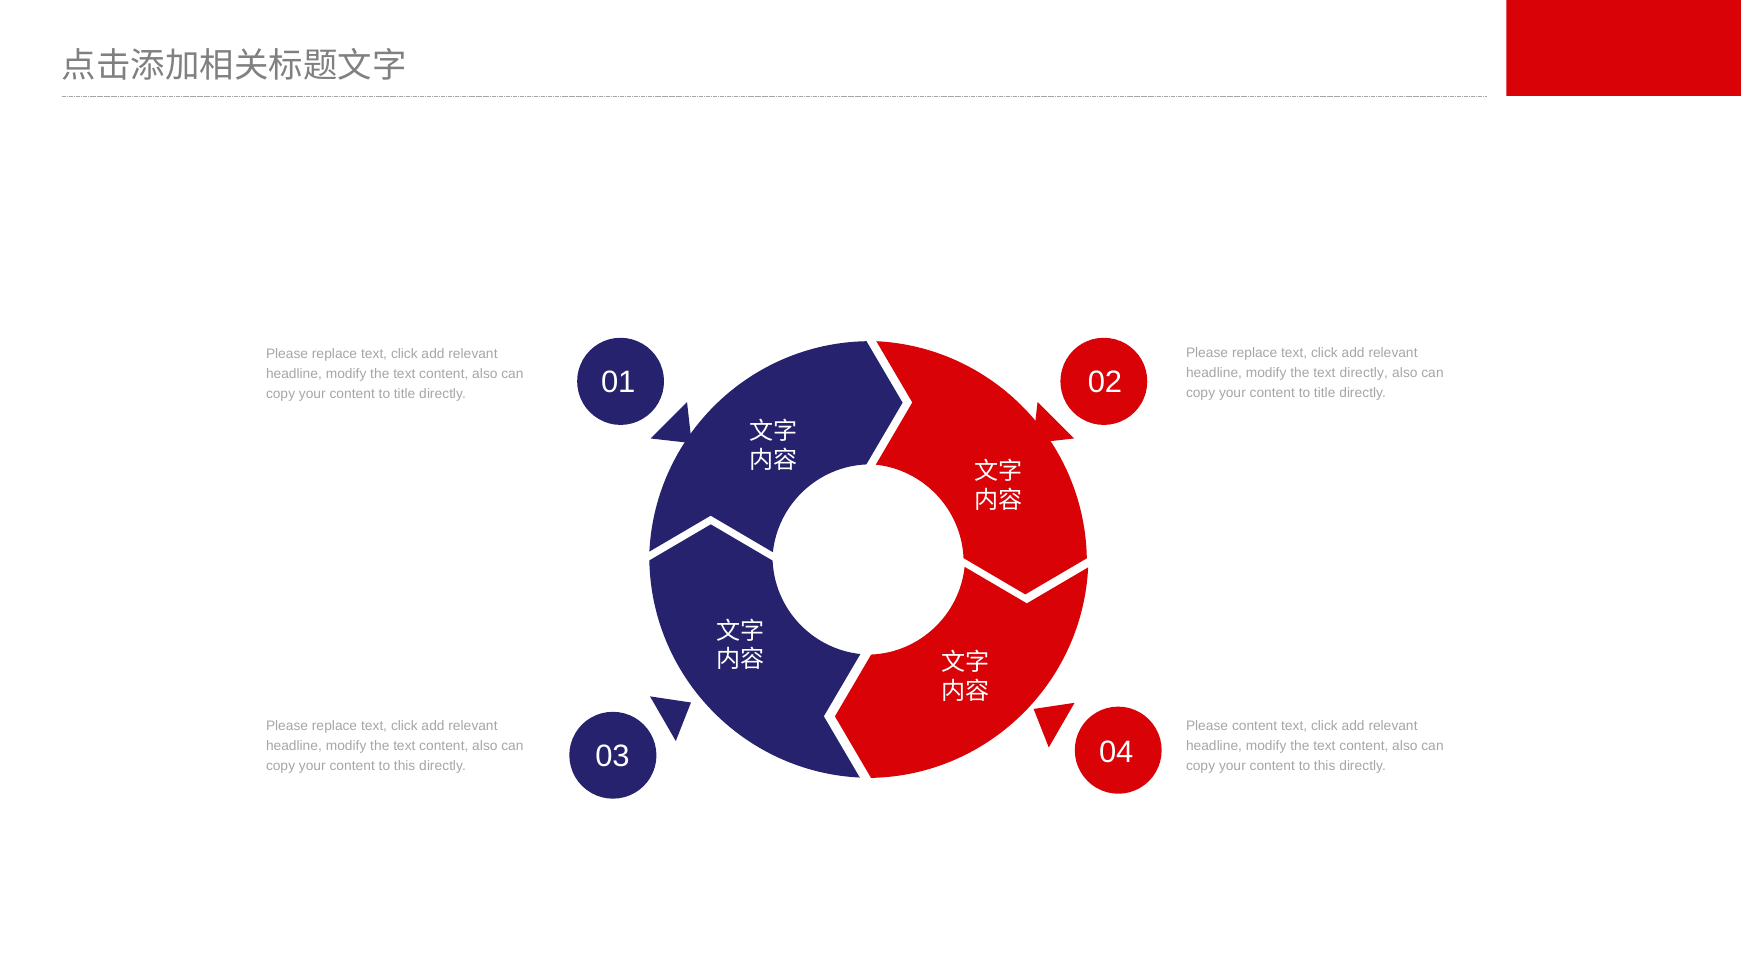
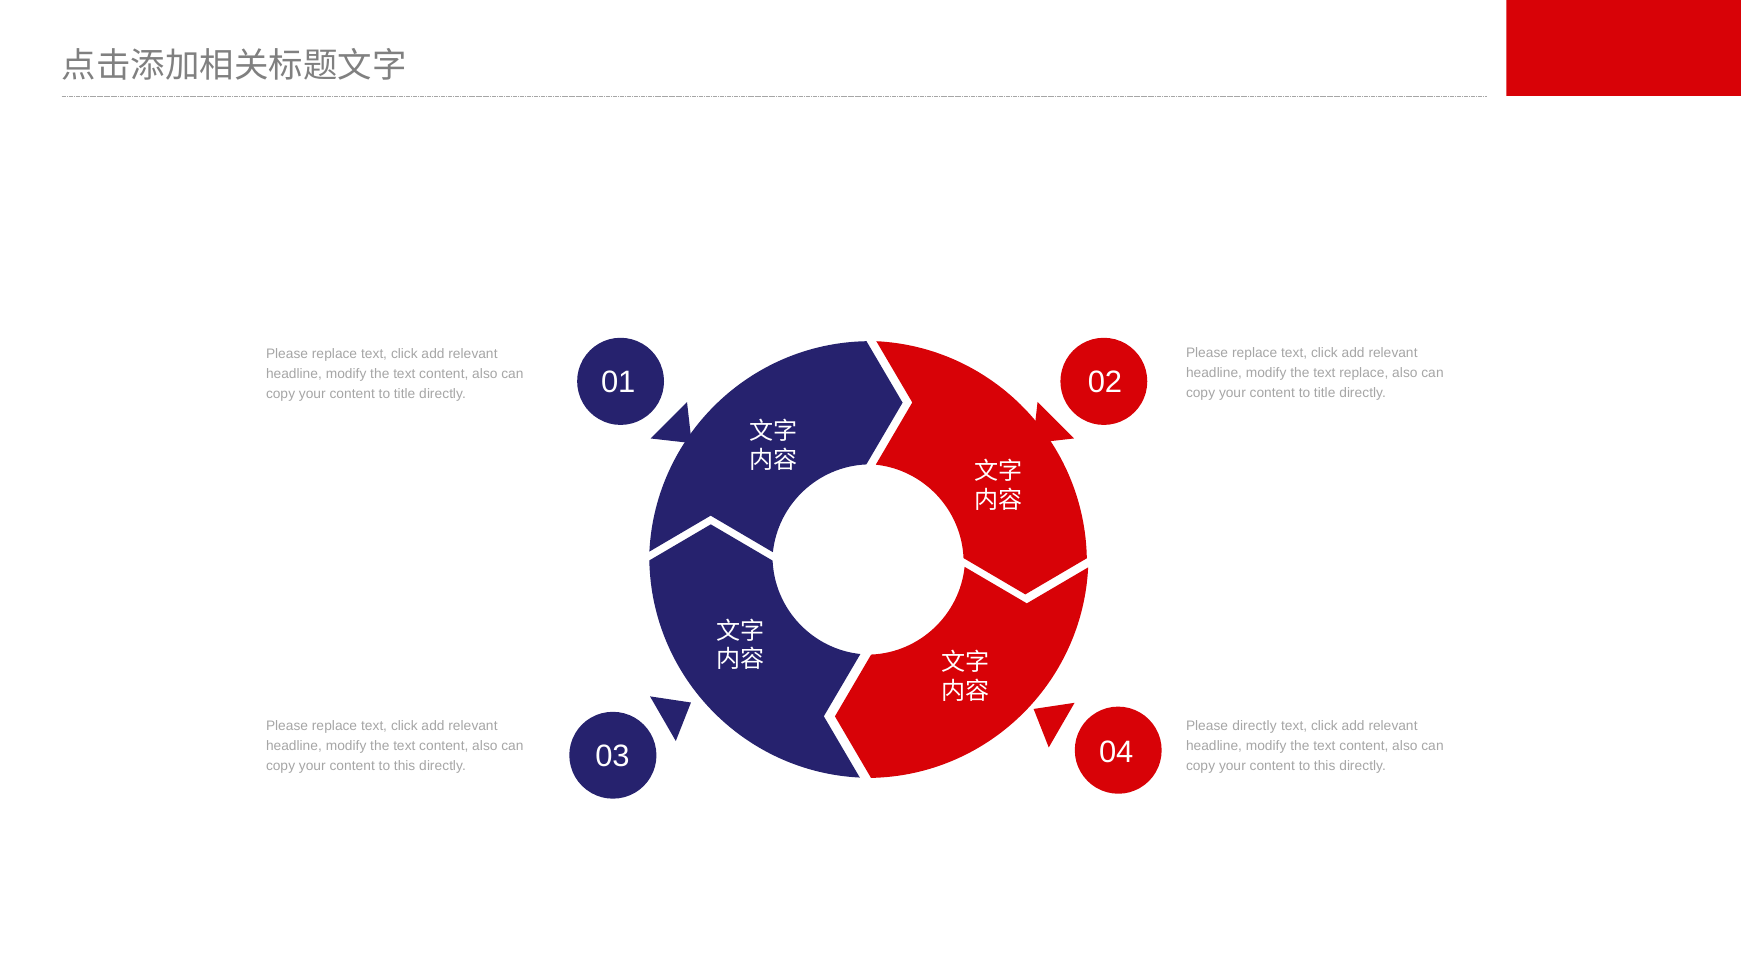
text directly: directly -> replace (1364, 373)
Please content: content -> directly (1255, 727)
